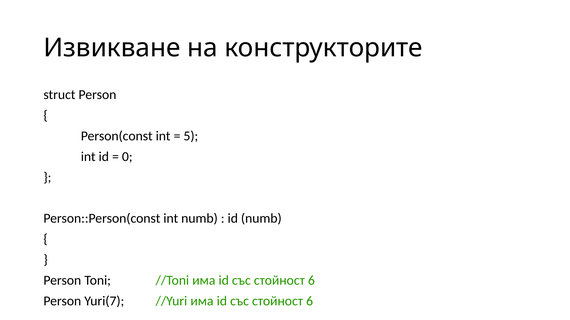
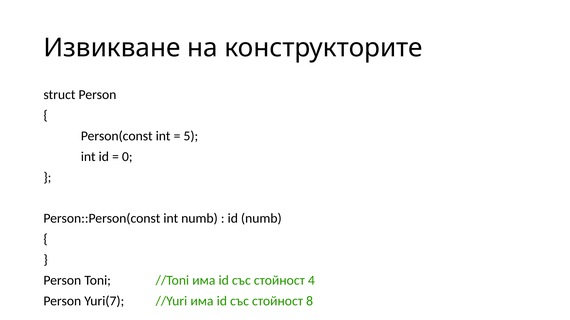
6: 6 -> 4 (311, 281)
6: 6 -> 8 (310, 302)
